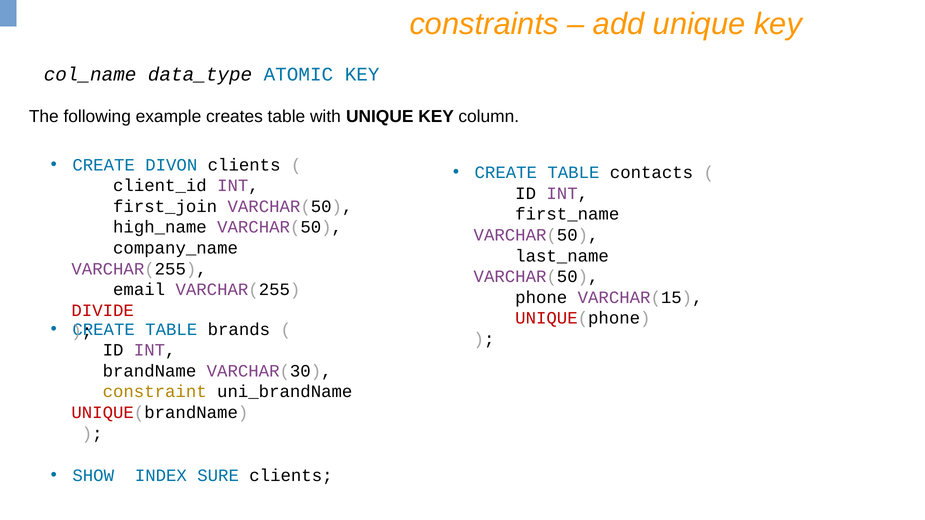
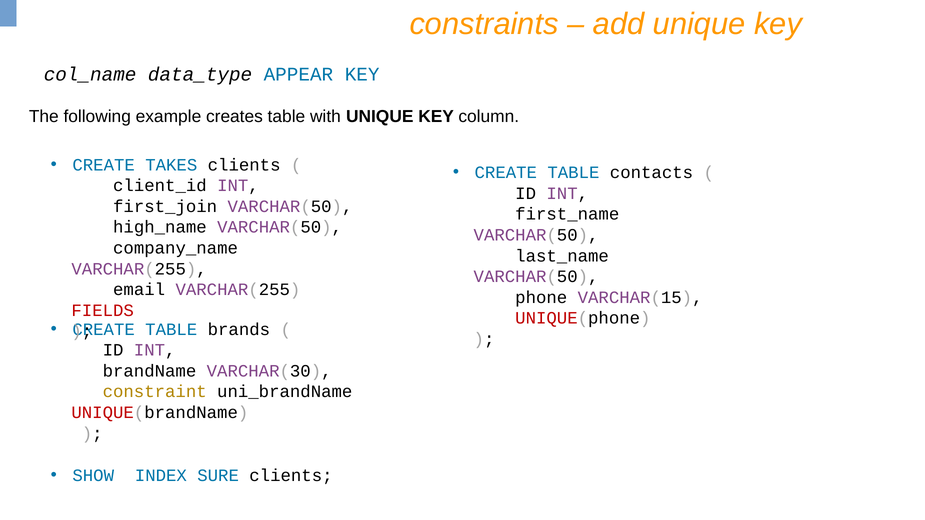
ATOMIC: ATOMIC -> APPEAR (298, 74)
DIVON: DIVON -> TAKES (171, 165)
DIVIDE: DIVIDE -> FIELDS (103, 311)
